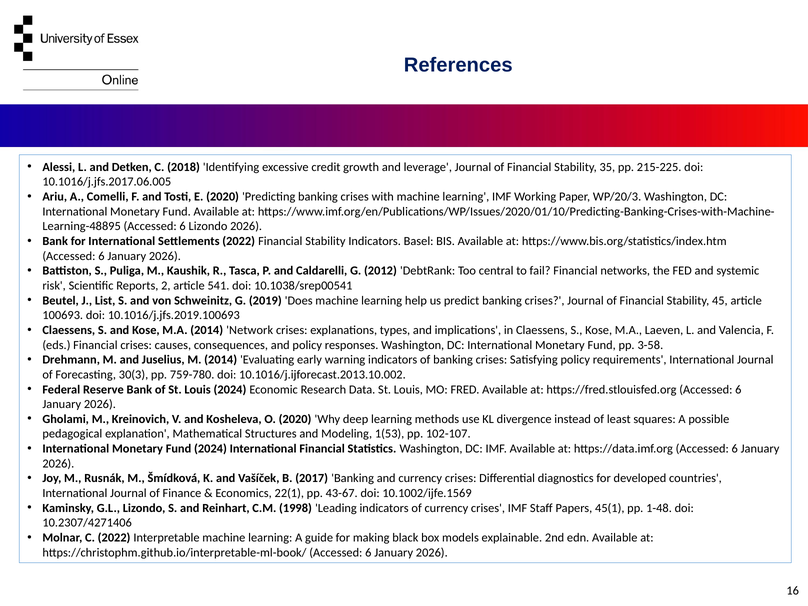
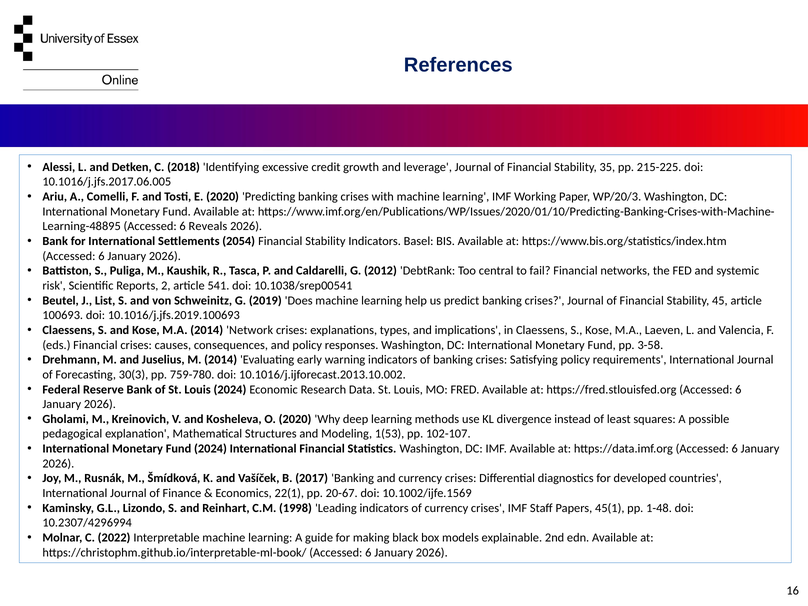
6 Lizondo: Lizondo -> Reveals (208, 226)
Settlements 2022: 2022 -> 2054 (239, 241)
43-67: 43-67 -> 20-67 (342, 493)
10.2307/4271406: 10.2307/4271406 -> 10.2307/4296994 (87, 523)
